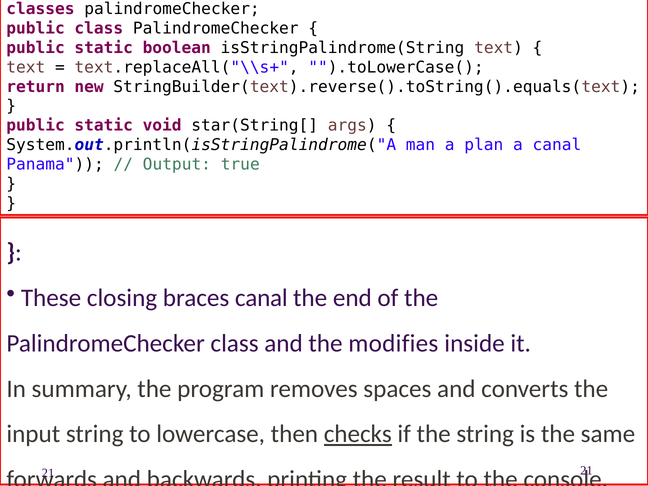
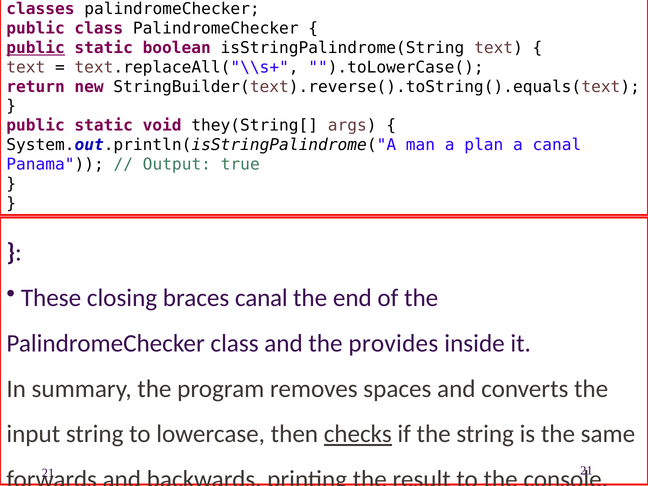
public underline: none -> present (36, 48)
star(String[: star(String[ -> they(String[ (255, 126)
modifies: modifies -> provides (393, 343)
